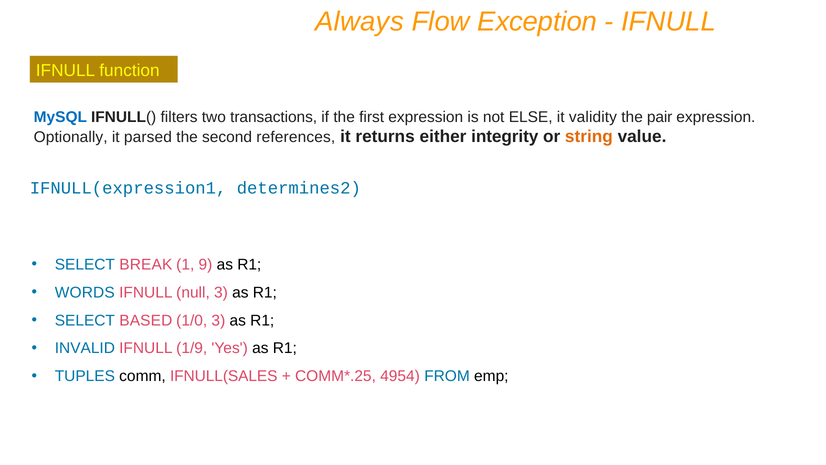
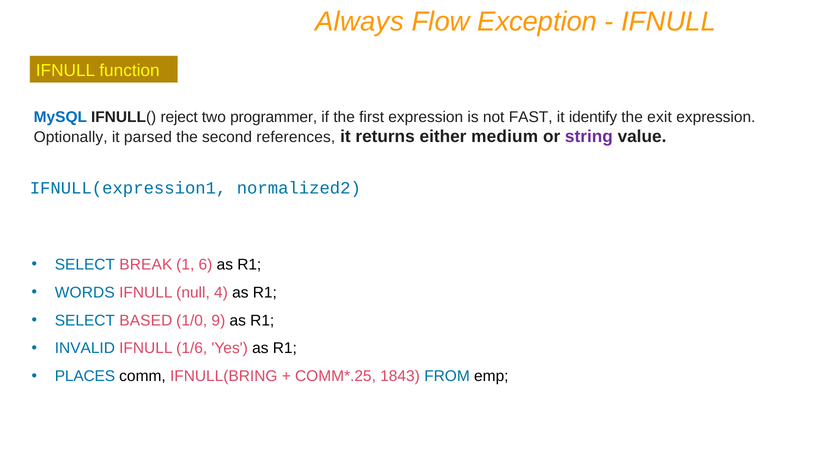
filters: filters -> reject (179, 117)
transactions: transactions -> programmer (274, 117)
ELSE: ELSE -> FAST (531, 117)
validity: validity -> identify (593, 117)
pair: pair -> exit (660, 117)
integrity: integrity -> medium (505, 137)
string colour: orange -> purple (589, 137)
determines2: determines2 -> normalized2 (299, 188)
9: 9 -> 6 (205, 264)
null 3: 3 -> 4 (221, 292)
1/0 3: 3 -> 9 (218, 320)
1/9: 1/9 -> 1/6 (192, 348)
TUPLES: TUPLES -> PLACES (85, 376)
IFNULL(SALES: IFNULL(SALES -> IFNULL(BRING (224, 376)
4954: 4954 -> 1843 (400, 376)
